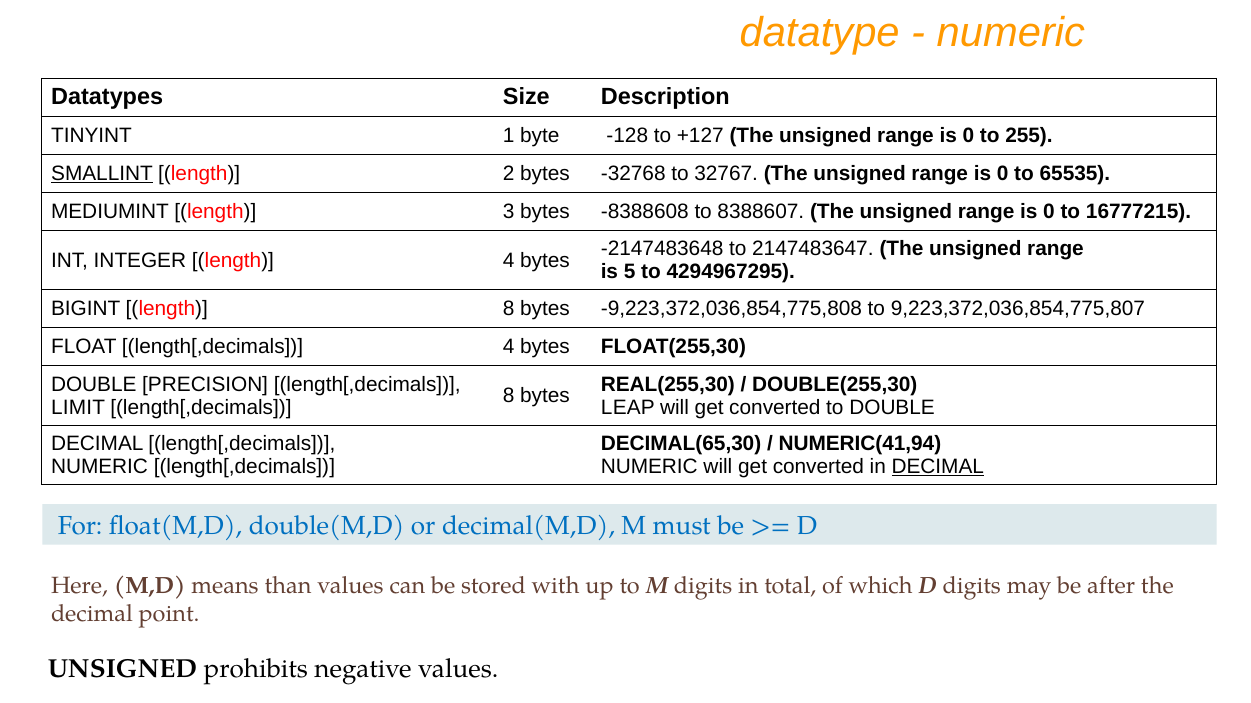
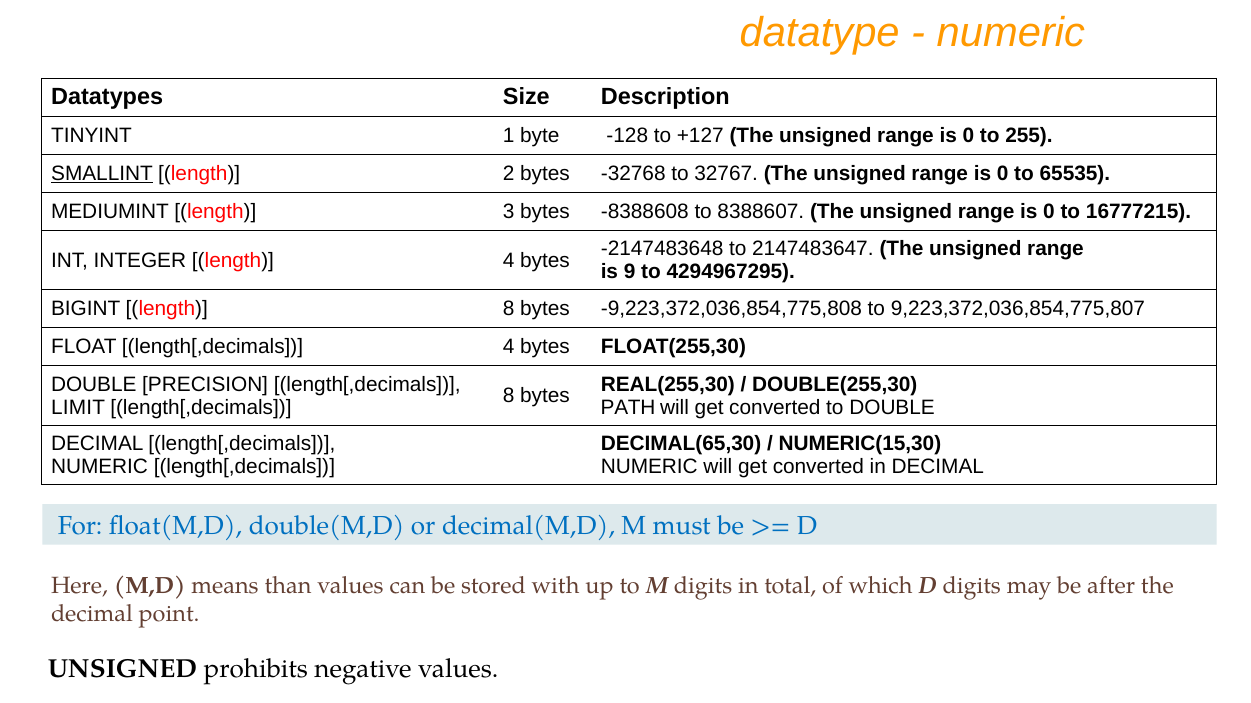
5: 5 -> 9 (630, 272)
LEAP: LEAP -> PATH (628, 408)
NUMERIC(41,94: NUMERIC(41,94 -> NUMERIC(15,30 (860, 444)
DECIMAL underline: present -> none (938, 467)
